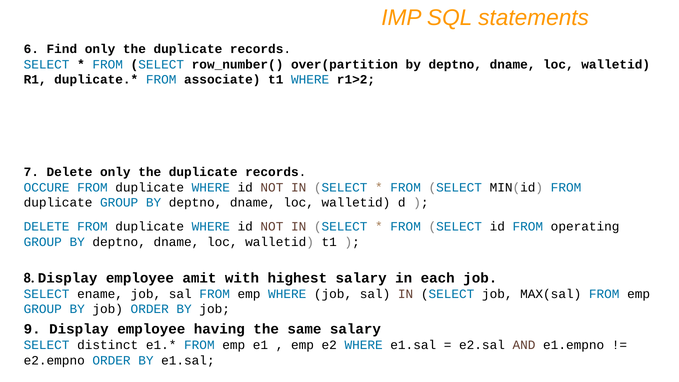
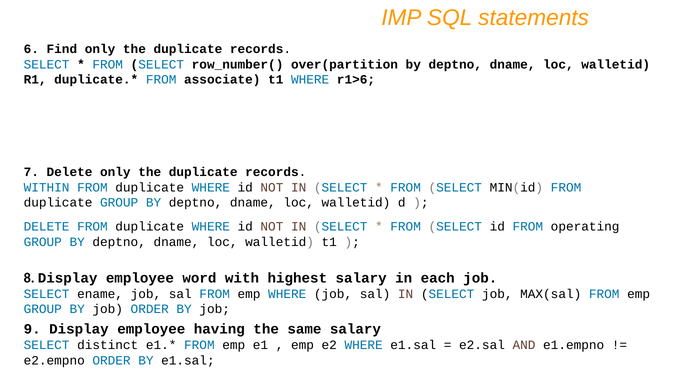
r1>2: r1>2 -> r1>6 (356, 80)
OCCURE: OCCURE -> WITHIN (47, 187)
amit: amit -> word (199, 278)
